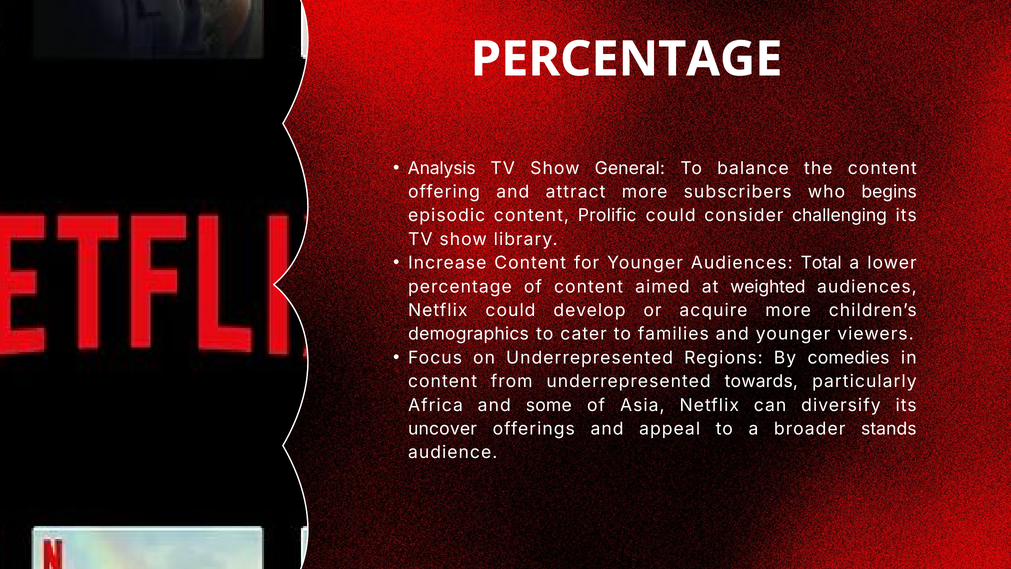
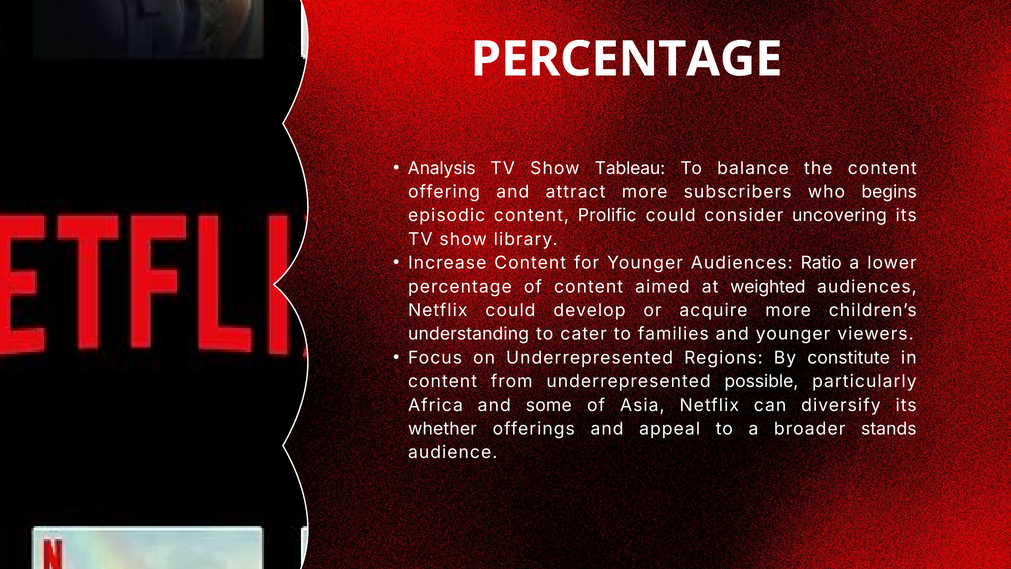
General: General -> Tableau (630, 168)
challenging: challenging -> uncovering (839, 216)
Total: Total -> Ratio (821, 263)
demographics: demographics -> understanding (469, 334)
comedies: comedies -> constitute (849, 358)
towards: towards -> possible (761, 381)
uncover: uncover -> whether (442, 429)
